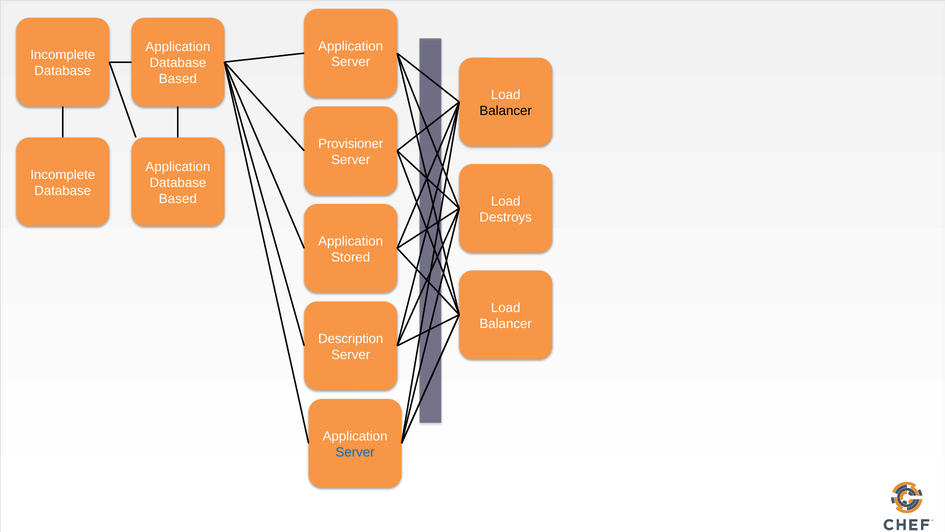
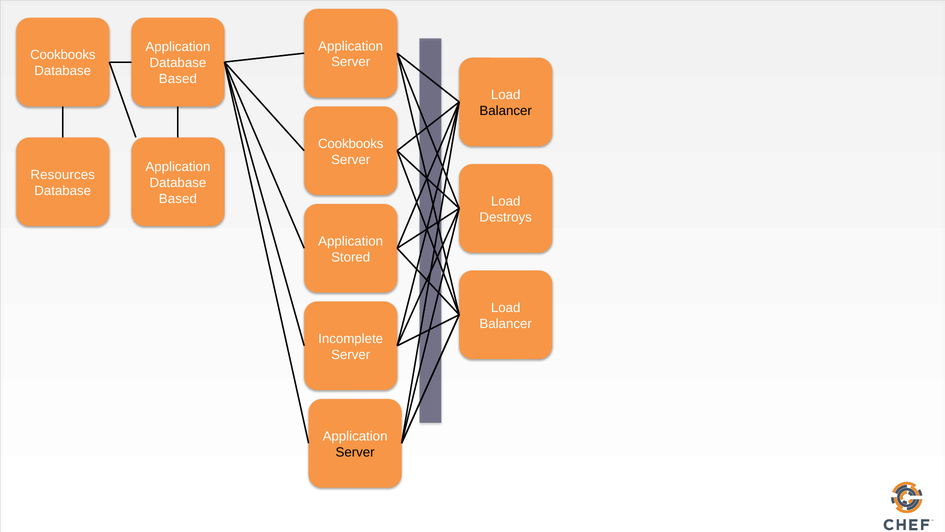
Incomplete: Incomplete -> Cookbooks (63, 55)
Provisioner: Provisioner -> Cookbooks (351, 144)
Incomplete: Incomplete -> Resources (63, 175)
Description: Description -> Incomplete (351, 338)
Server colour: blue -> black (355, 452)
